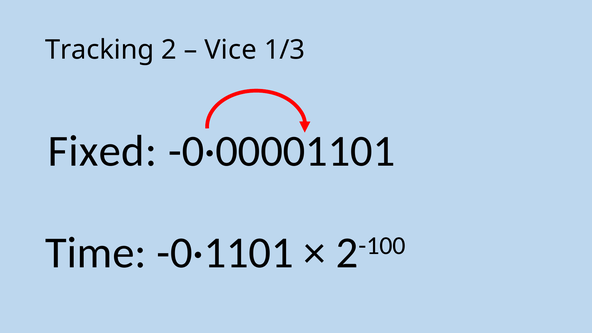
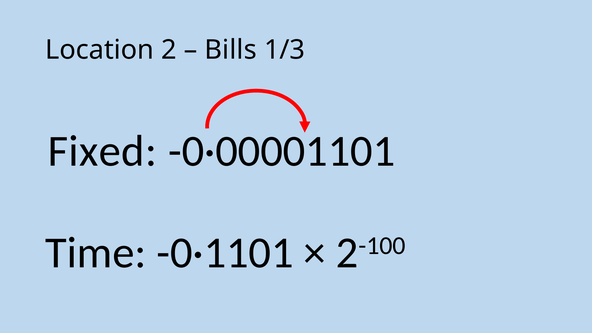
Tracking: Tracking -> Location (100, 50)
Vice: Vice -> Bills (231, 50)
